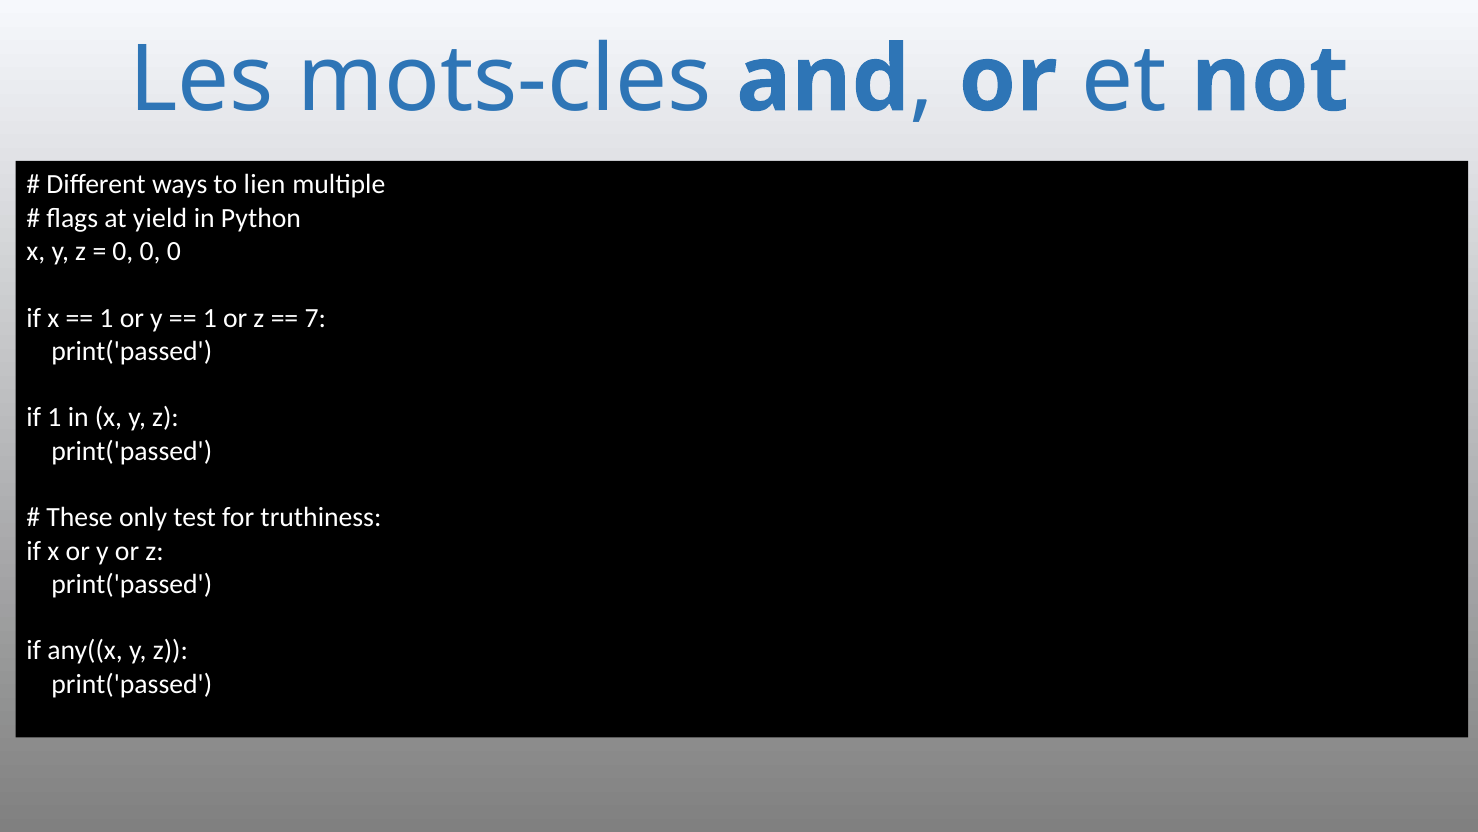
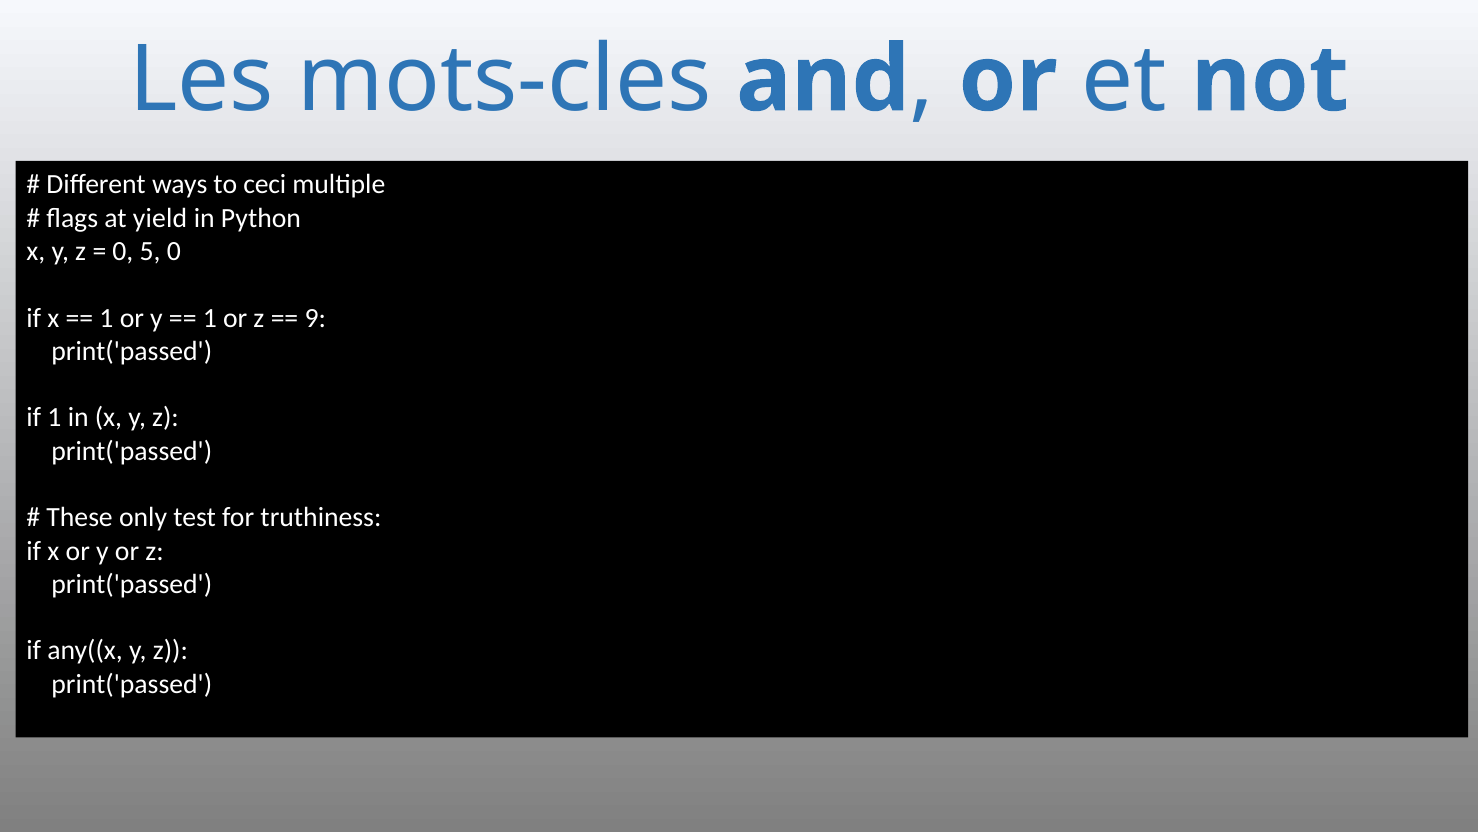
lien: lien -> ceci (265, 185)
0: 0 -> 5 (150, 251)
7: 7 -> 9 (315, 318)
